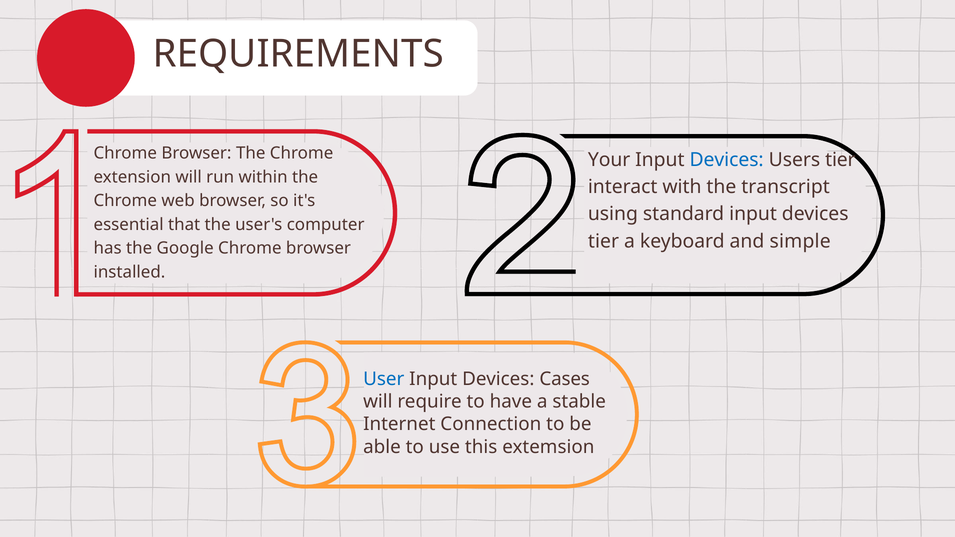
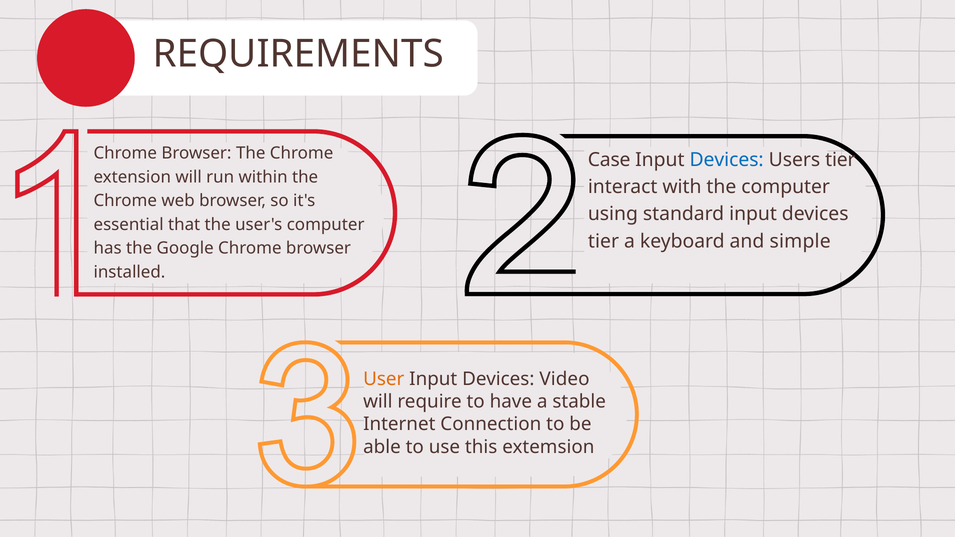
Your: Your -> Case (609, 160)
the transcript: transcript -> computer (786, 187)
User colour: blue -> orange (384, 379)
Cases: Cases -> Video (565, 379)
